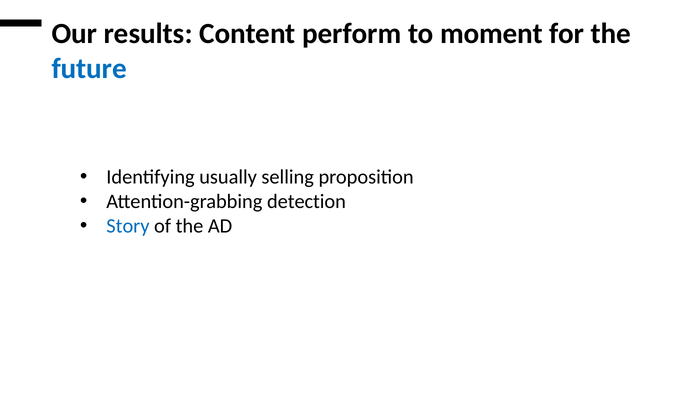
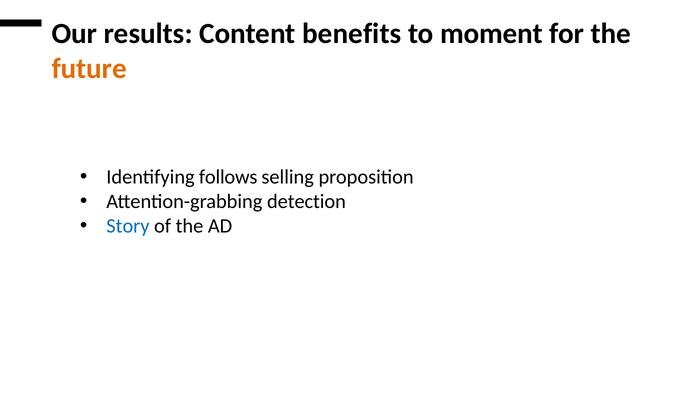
perform: perform -> benefits (352, 34)
future colour: blue -> orange (89, 69)
usually: usually -> follows (228, 177)
